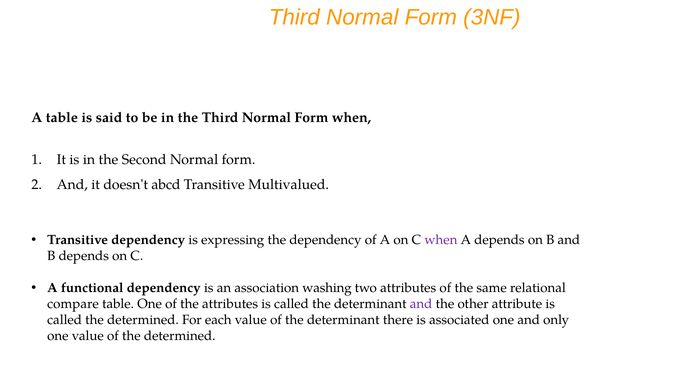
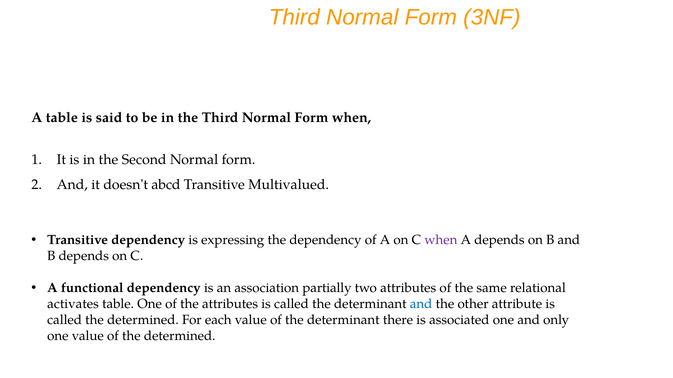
washing: washing -> partially (327, 288)
compare: compare -> activates (73, 304)
and colour: purple -> blue (421, 304)
